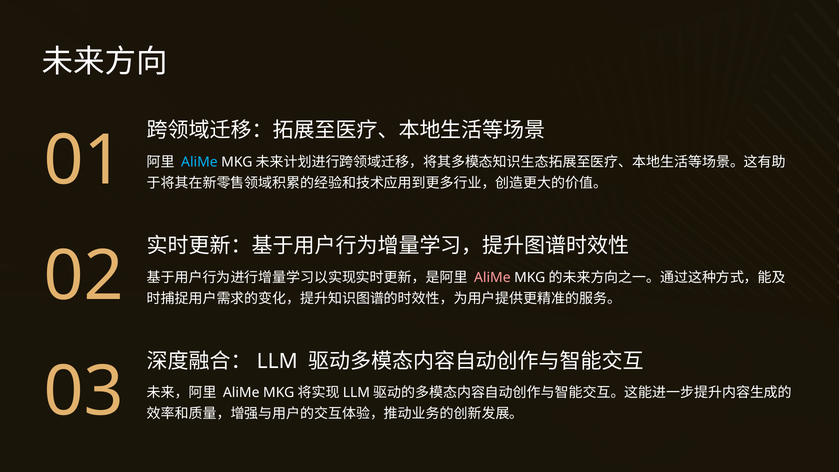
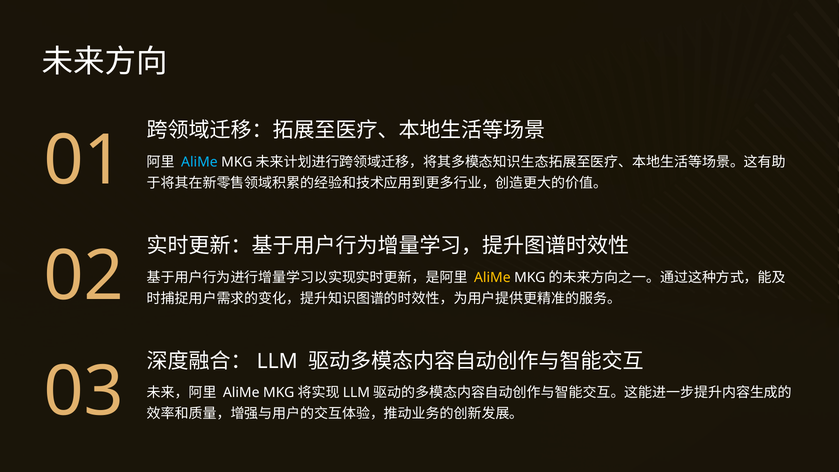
AliMe colour: pink -> yellow (492, 277)
